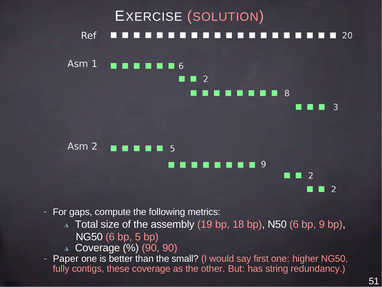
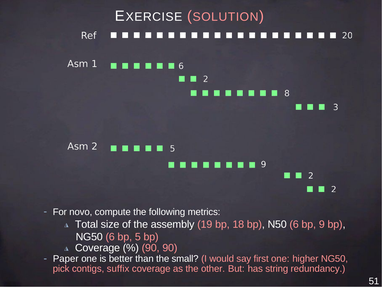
gaps: gaps -> novo (81, 212)
fully: fully -> pick (61, 269)
these: these -> suffix (118, 269)
